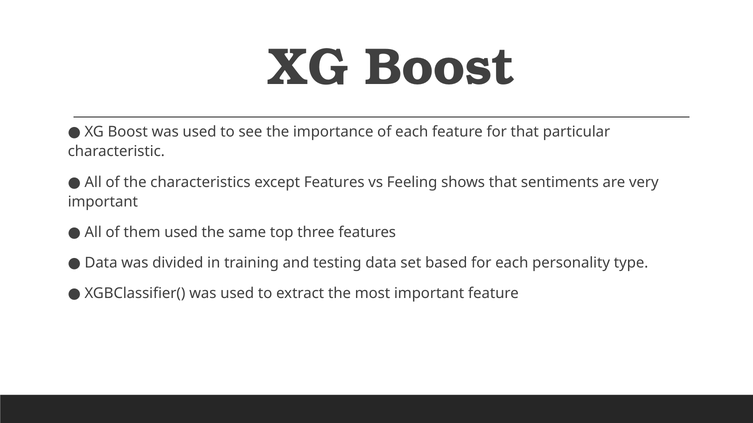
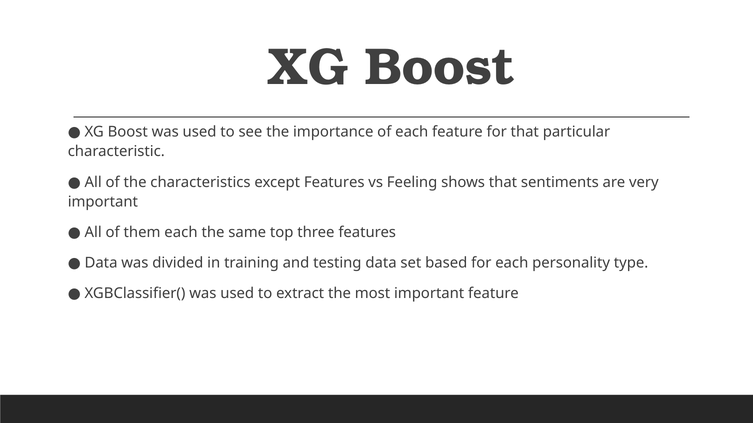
them used: used -> each (181, 233)
